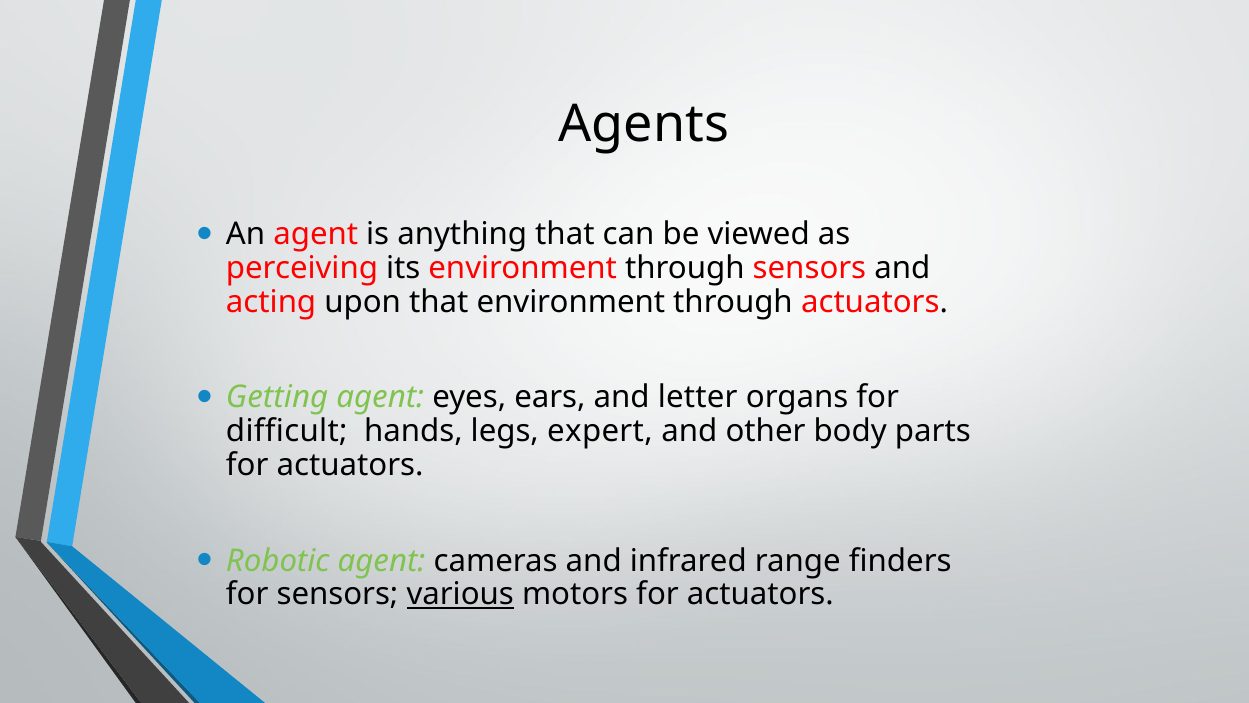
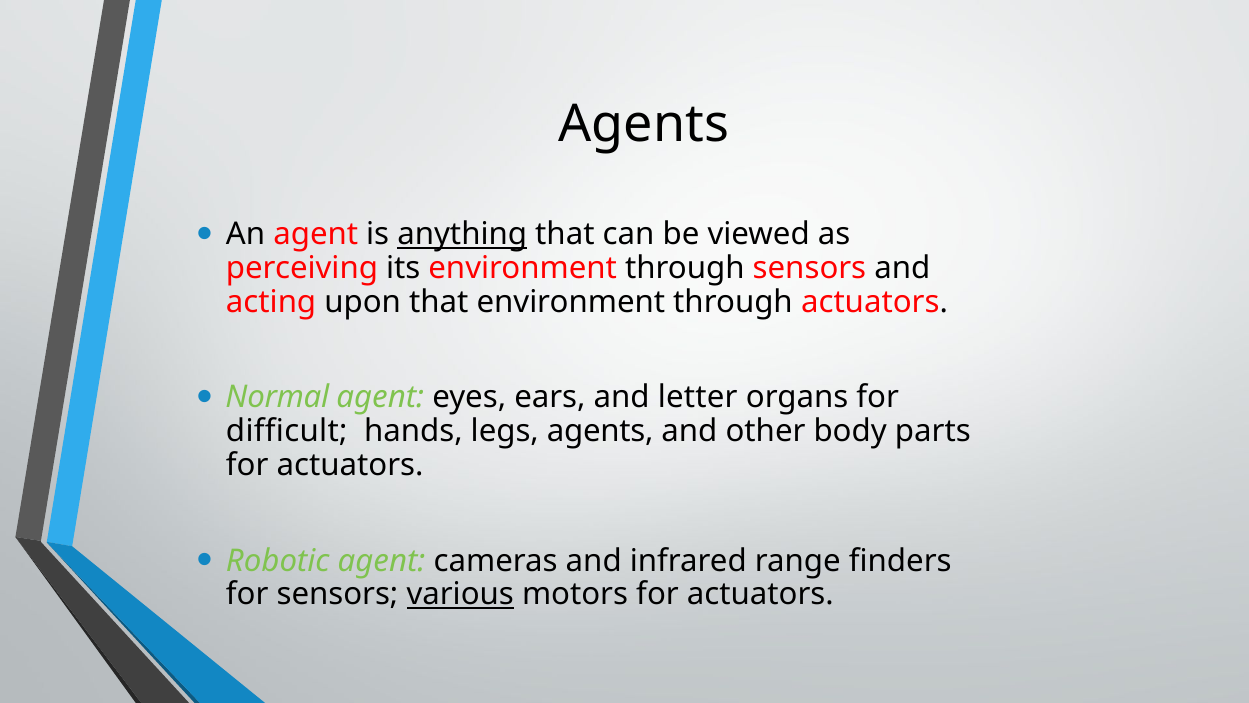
anything underline: none -> present (462, 234)
Getting: Getting -> Normal (277, 397)
legs expert: expert -> agents (600, 431)
